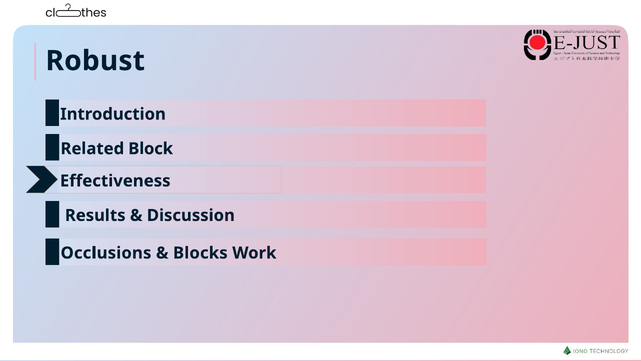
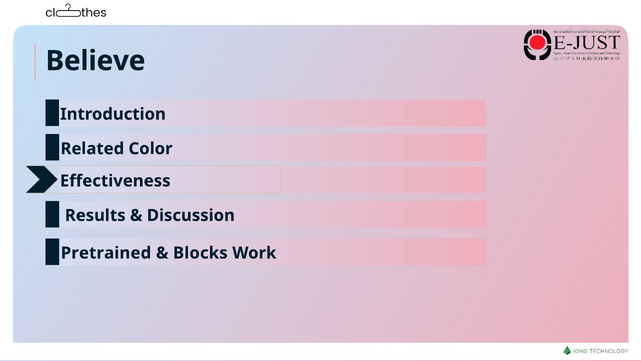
Robust: Robust -> Believe (95, 61)
Block: Block -> Color (151, 149)
Occlusions: Occlusions -> Pretrained (106, 253)
